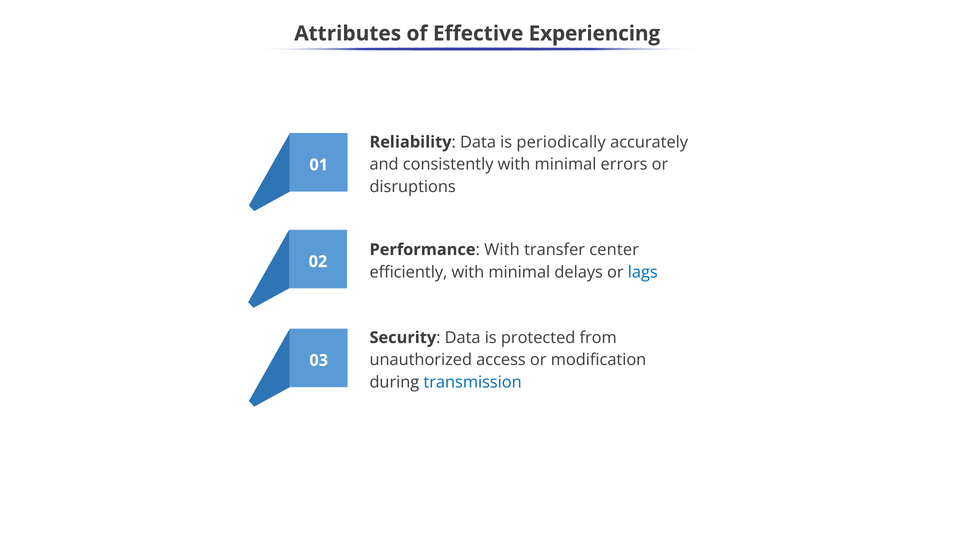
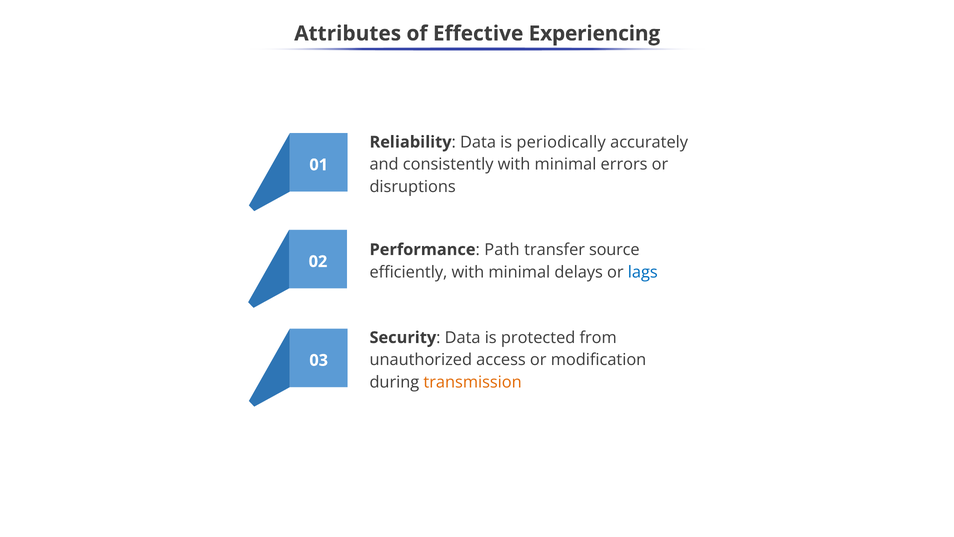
Performance With: With -> Path (502, 249)
center: center -> source (614, 249)
transmission colour: blue -> orange (473, 382)
